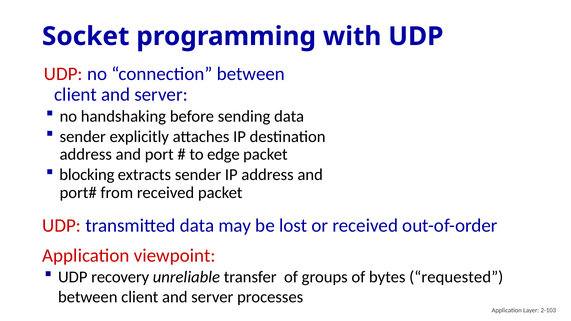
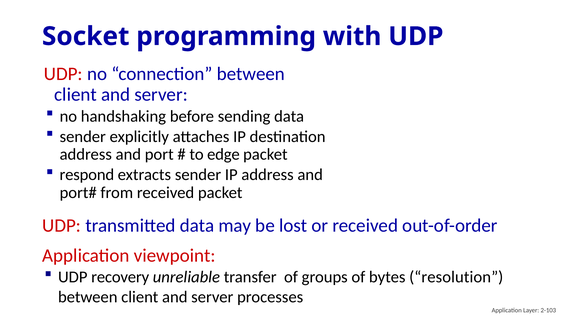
blocking: blocking -> respond (87, 175)
requested: requested -> resolution (456, 277)
